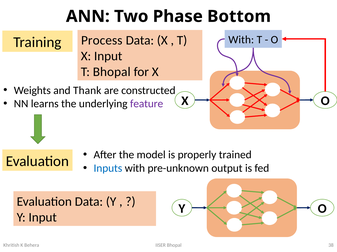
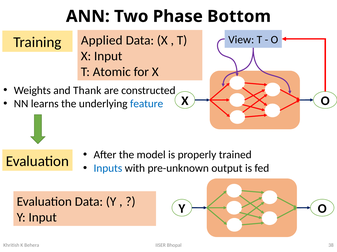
Process: Process -> Applied (102, 41)
With: With -> View (241, 40)
T Bhopal: Bhopal -> Atomic (112, 72)
feature colour: purple -> blue (147, 104)
